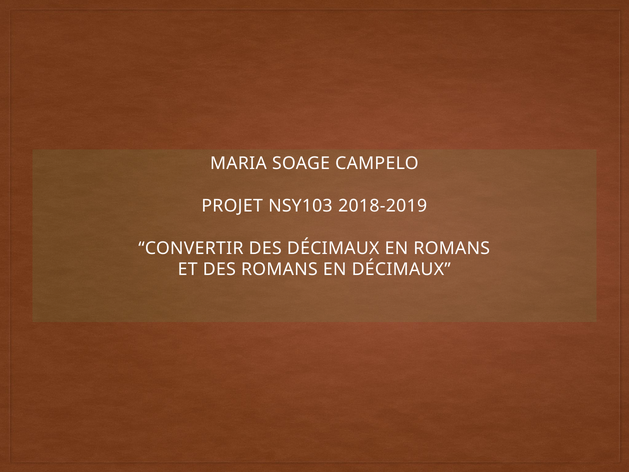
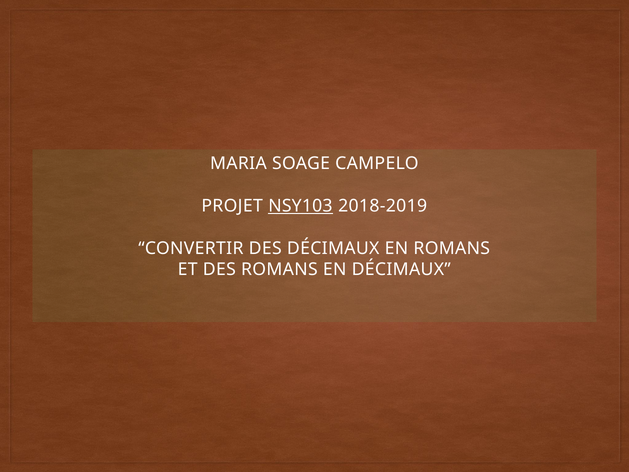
NSY103 underline: none -> present (300, 206)
